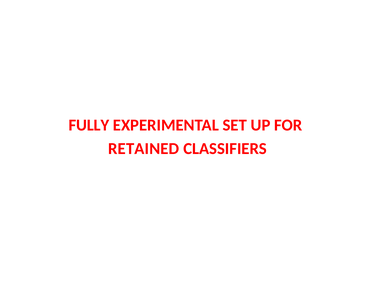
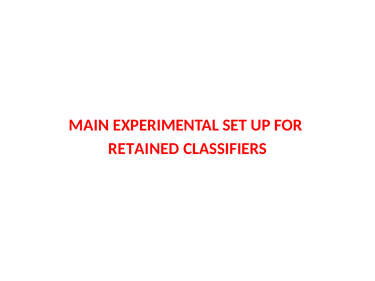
FULLY: FULLY -> MAIN (89, 125)
